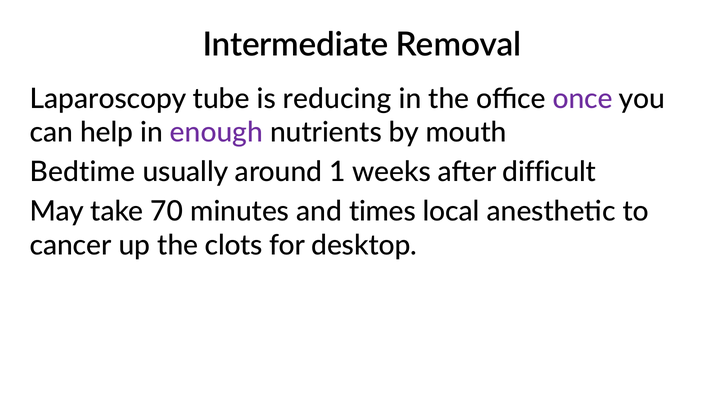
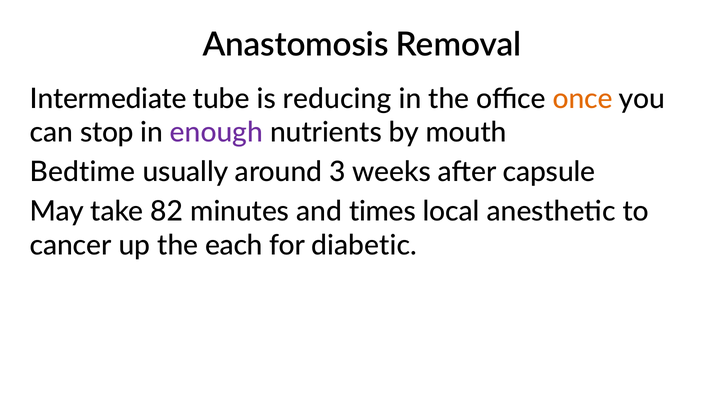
Intermediate: Intermediate -> Anastomosis (296, 45)
Laparoscopy: Laparoscopy -> Intermediate (108, 99)
once colour: purple -> orange (583, 99)
help: help -> stop (107, 133)
1: 1 -> 3 (338, 172)
difficult: difficult -> capsule (549, 172)
70: 70 -> 82 (167, 212)
clots: clots -> each (234, 246)
desktop: desktop -> diabetic (364, 246)
